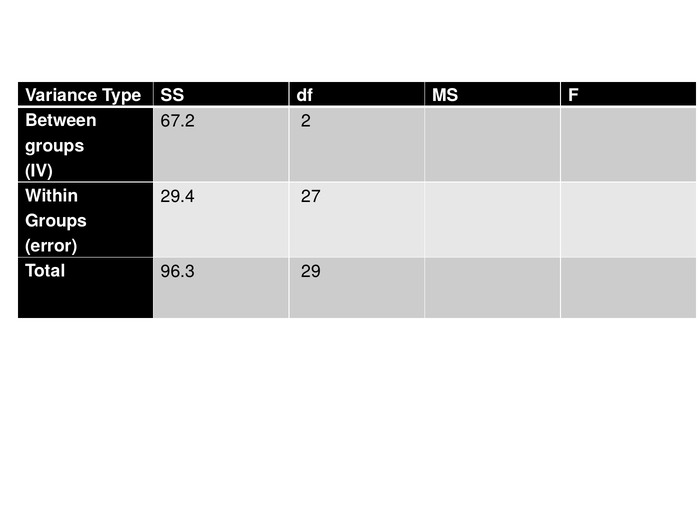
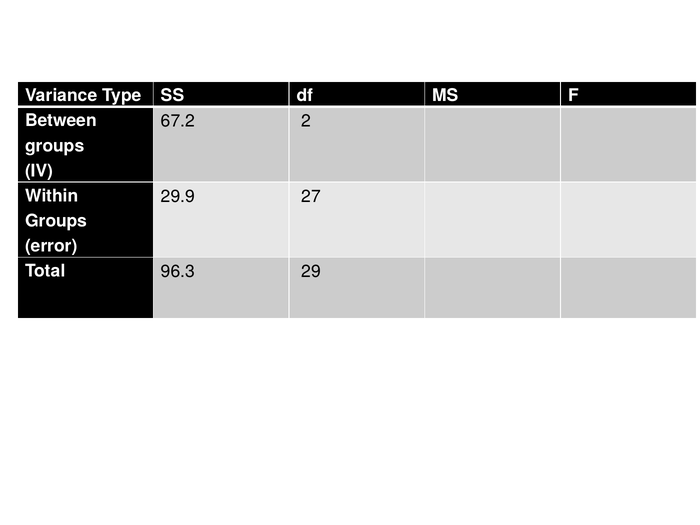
29.4: 29.4 -> 29.9 (178, 196)
